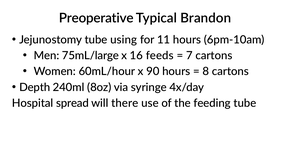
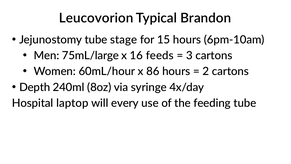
Preoperative: Preoperative -> Leucovorion (96, 18)
using: using -> stage (124, 40)
11: 11 -> 15 (164, 40)
7: 7 -> 3 (189, 55)
90: 90 -> 86 (153, 71)
8: 8 -> 2 (206, 71)
spread: spread -> laptop (72, 103)
there: there -> every (125, 103)
